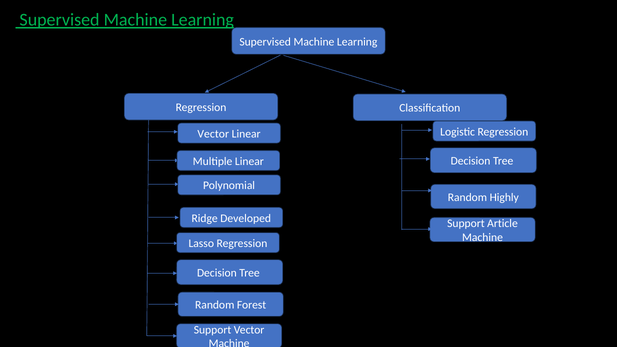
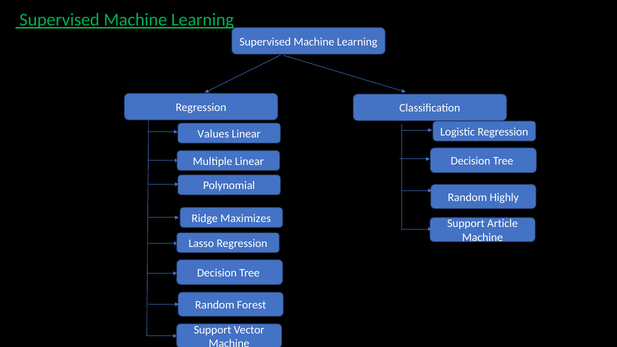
Vector: Vector -> Values (213, 134)
Developed: Developed -> Maximizes (246, 218)
